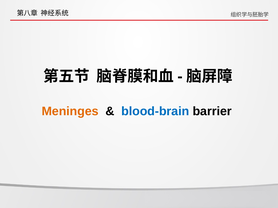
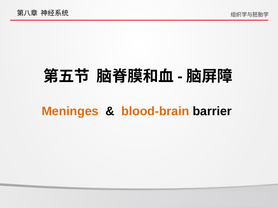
blood-brain colour: blue -> orange (155, 112)
